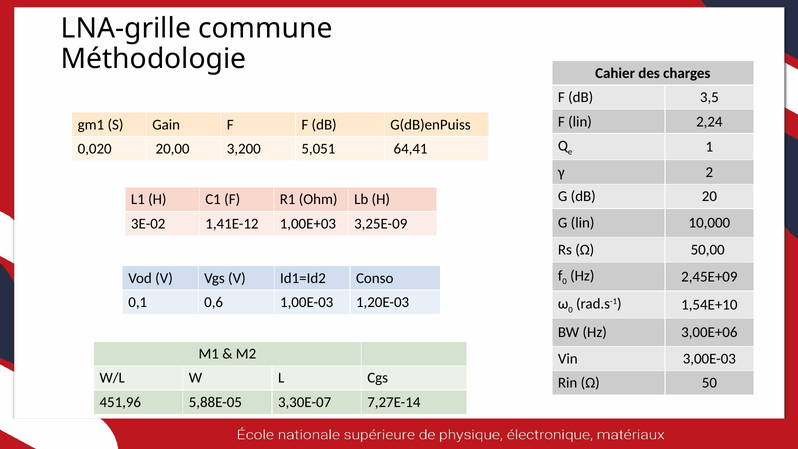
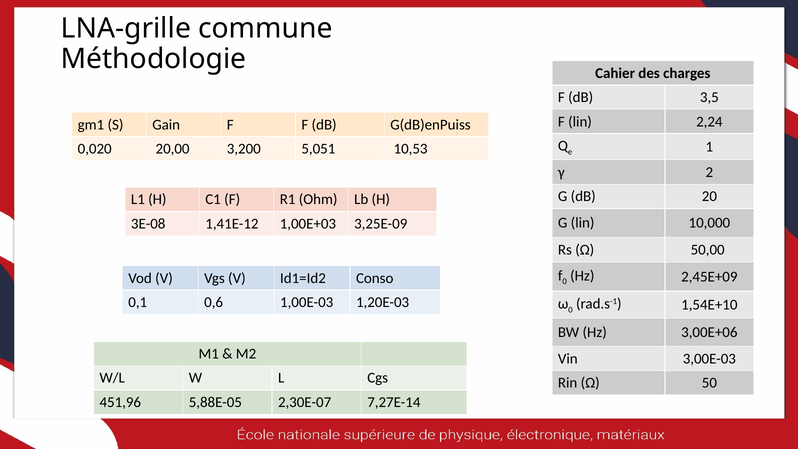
64,41: 64,41 -> 10,53 (411, 149)
3E-02: 3E-02 -> 3E-08 (148, 224)
3,30E-07: 3,30E-07 -> 2,30E-07 (305, 402)
